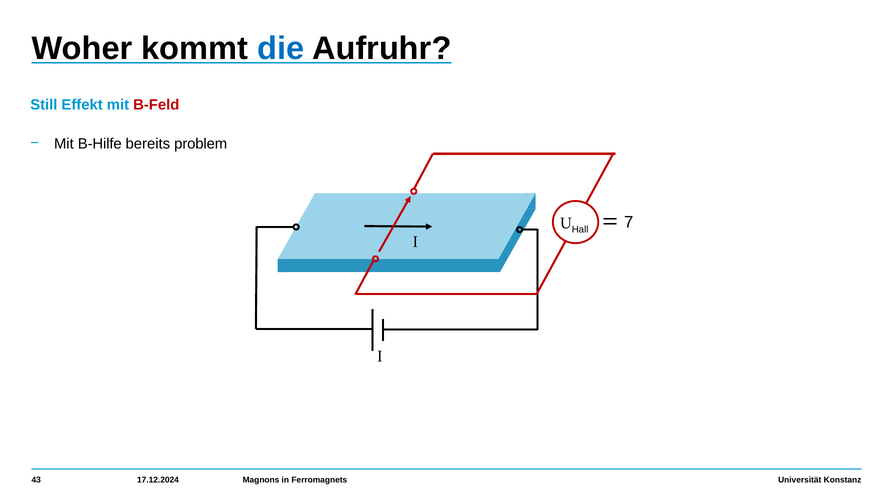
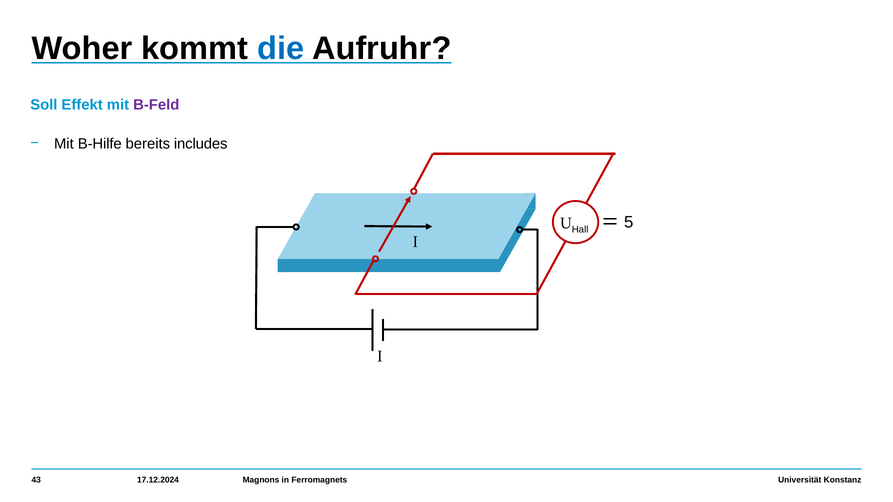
Still: Still -> Soll (44, 105)
B-Feld colour: red -> purple (156, 105)
problem: problem -> includes (201, 144)
7: 7 -> 5 (629, 222)
